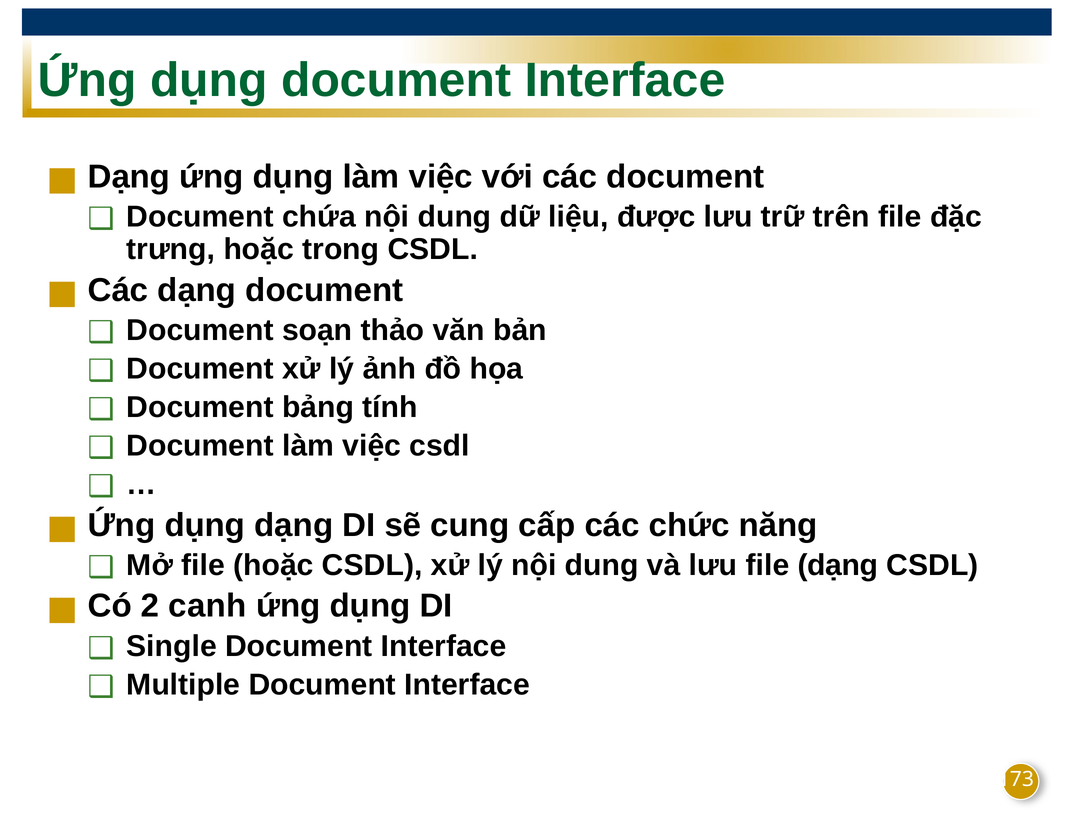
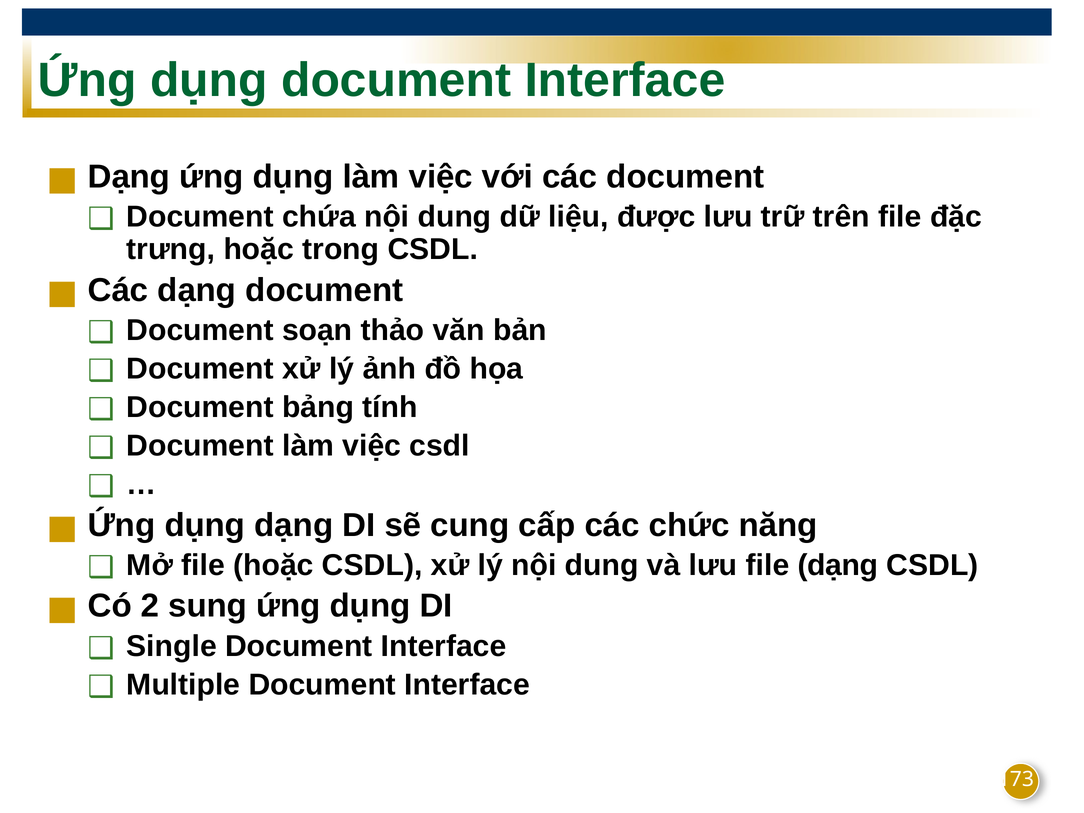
canh: canh -> sung (208, 606)
